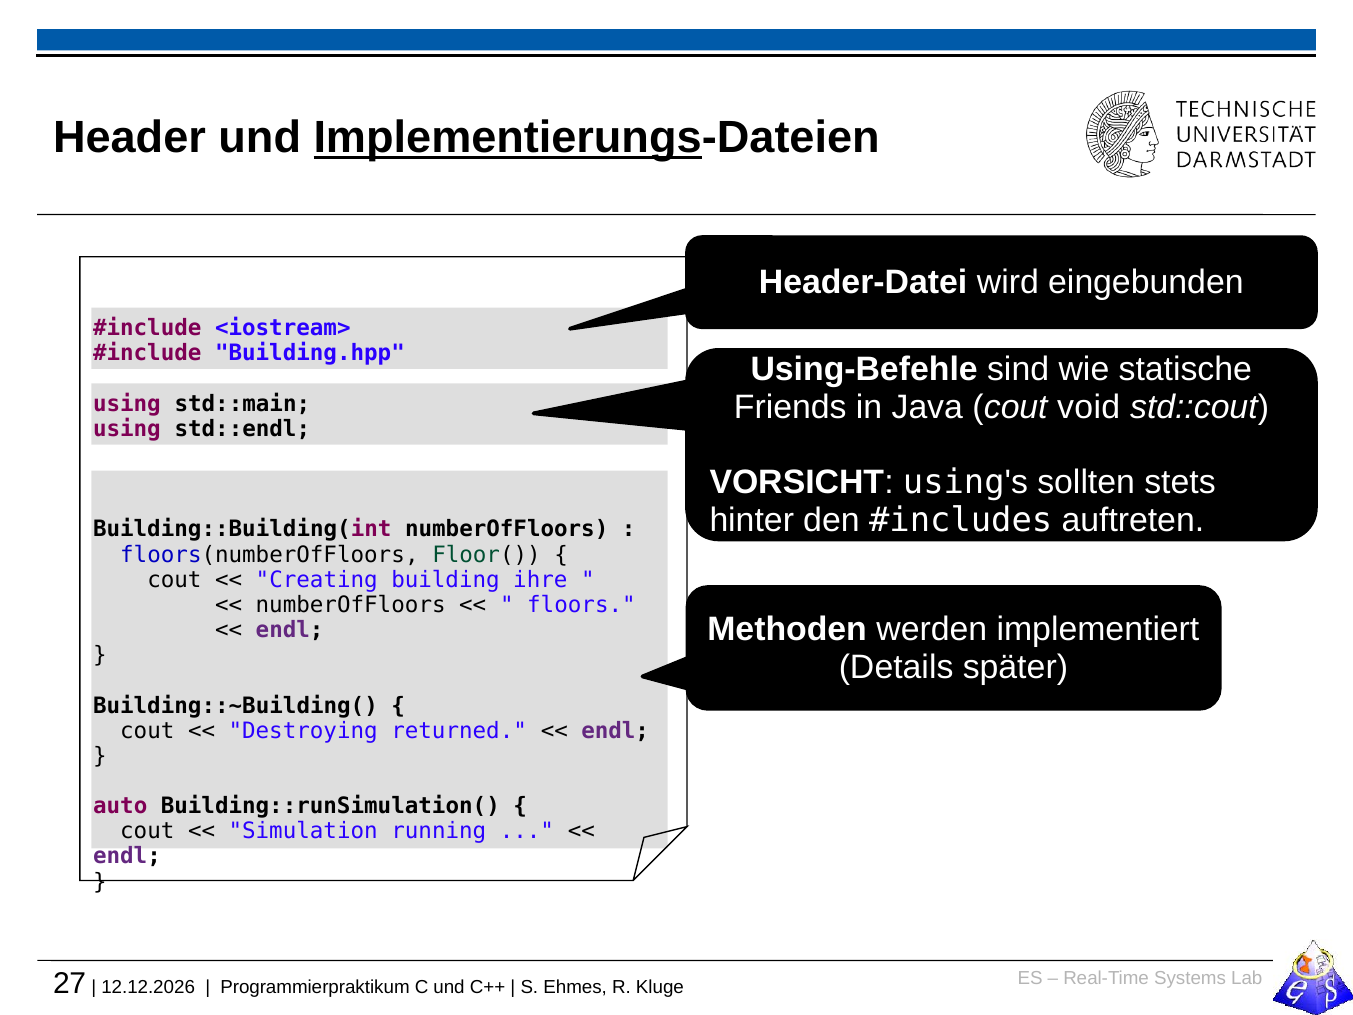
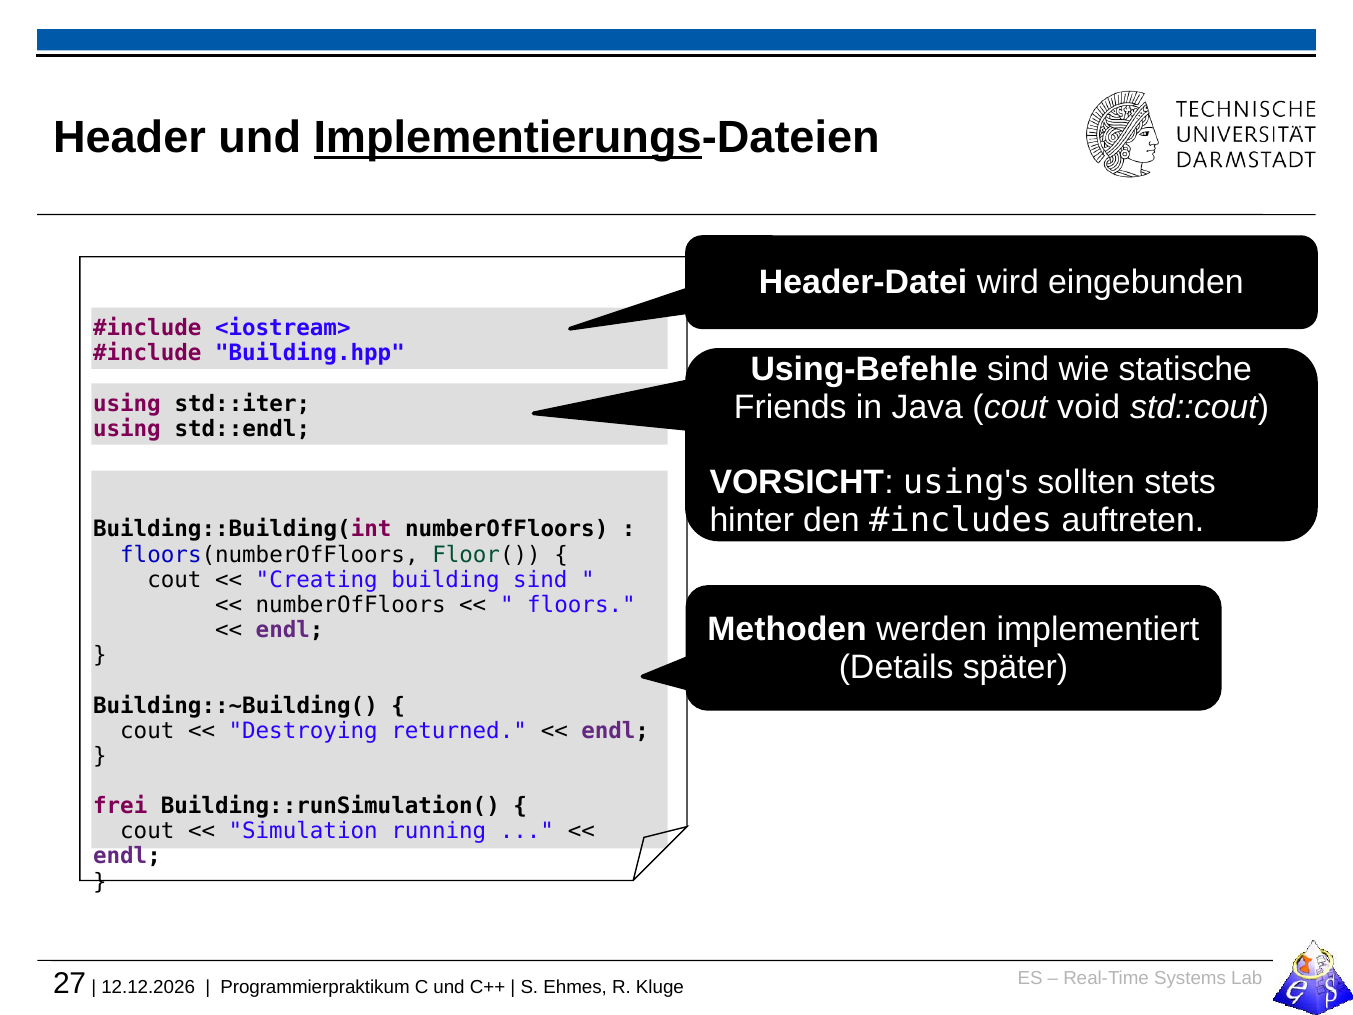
std::main: std::main -> std::iter (242, 404)
building ihre: ihre -> sind (540, 580)
auto: auto -> frei (120, 806)
